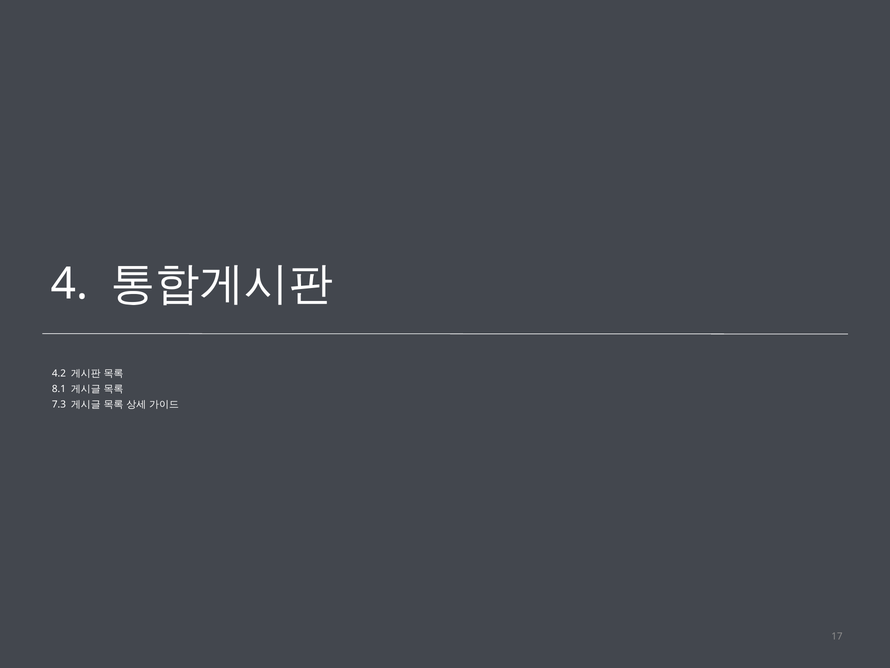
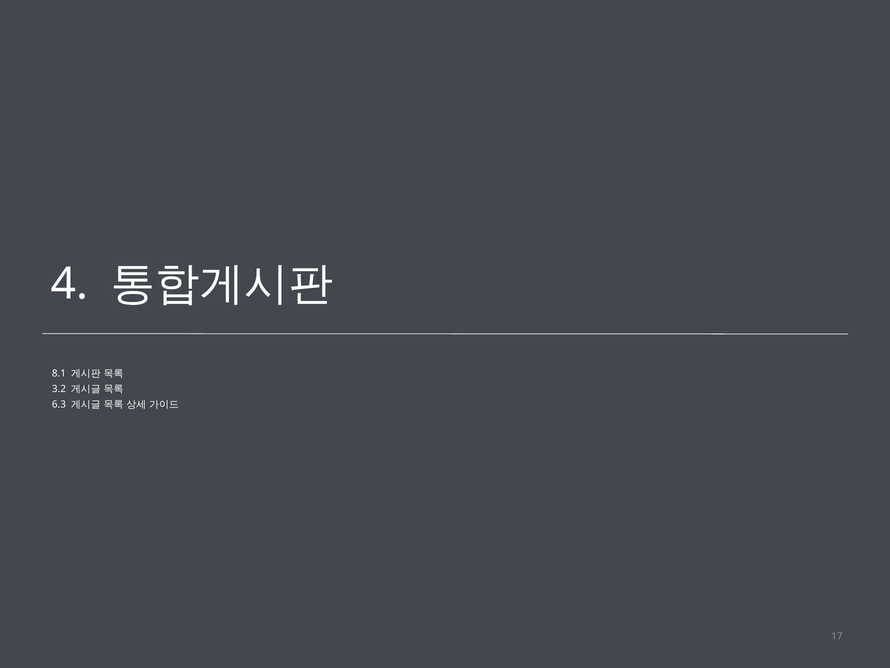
4.2: 4.2 -> 8.1 (59, 373)
8.1: 8.1 -> 3.2 (59, 389)
7.3: 7.3 -> 6.3 (59, 404)
